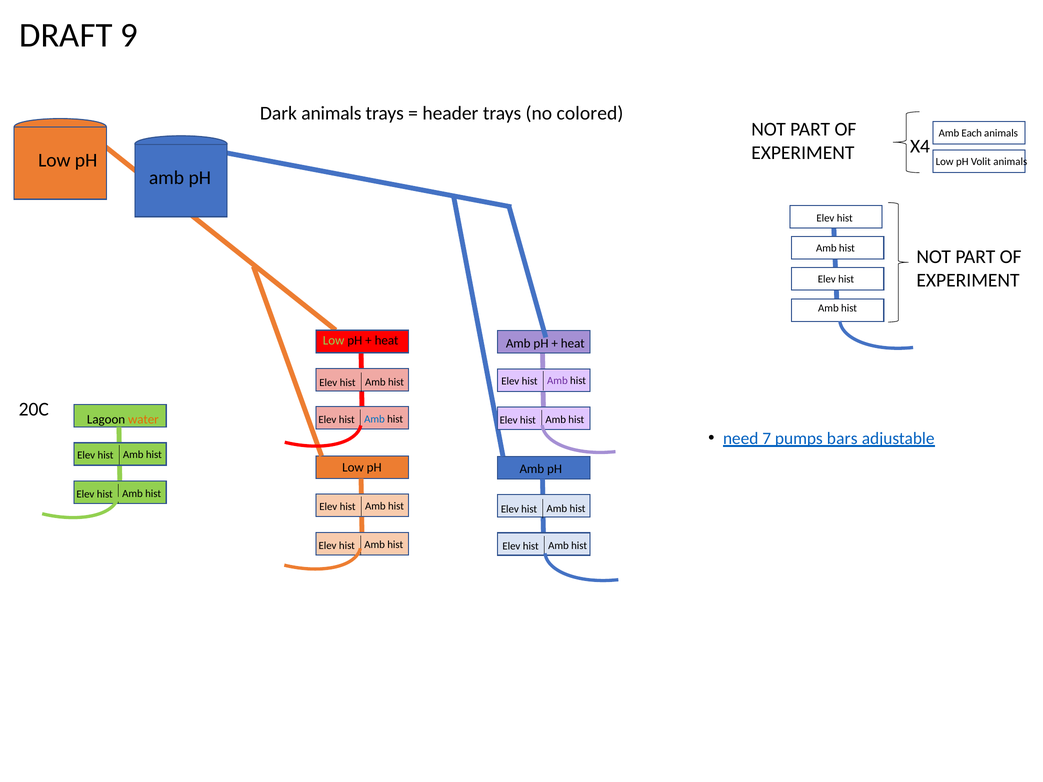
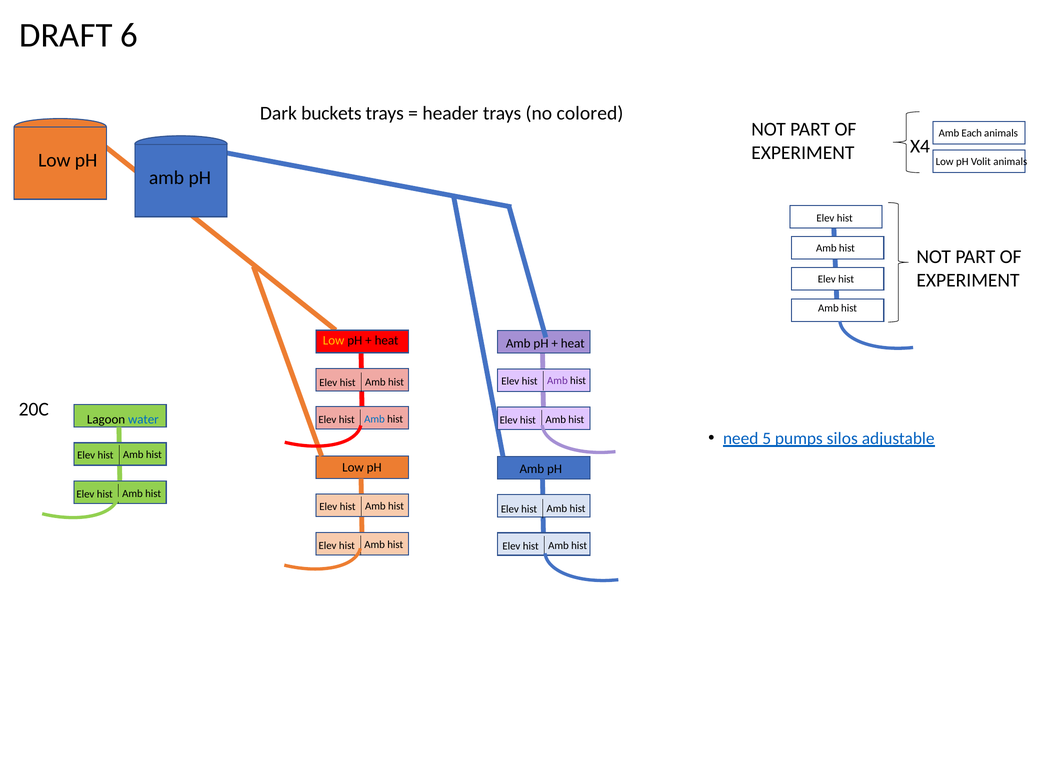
9: 9 -> 6 (129, 36)
Dark animals: animals -> buckets (331, 113)
Low colour: light green -> yellow (334, 341)
water colour: orange -> blue (143, 419)
7: 7 -> 5 (767, 438)
bars: bars -> silos (842, 438)
